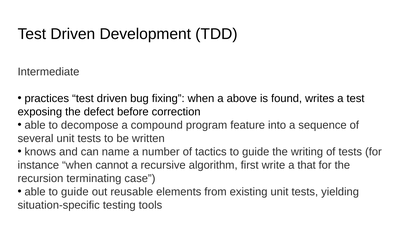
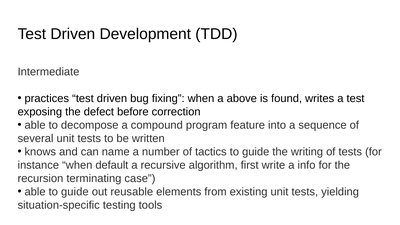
cannot: cannot -> default (112, 165)
that: that -> info (307, 165)
